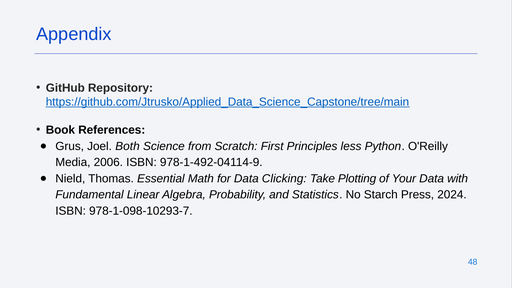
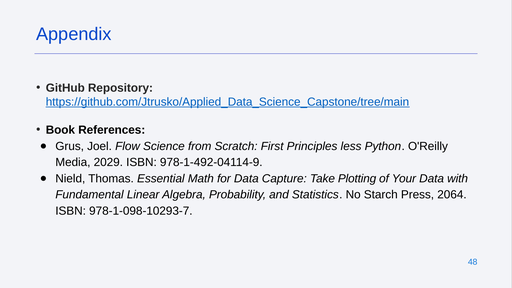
Both: Both -> Flow (128, 146)
2006: 2006 -> 2029 (108, 162)
Clicking: Clicking -> Capture (284, 179)
2024: 2024 -> 2064 (452, 195)
